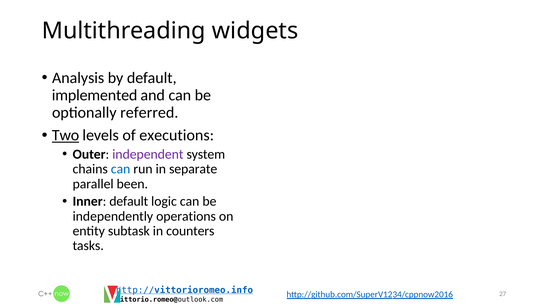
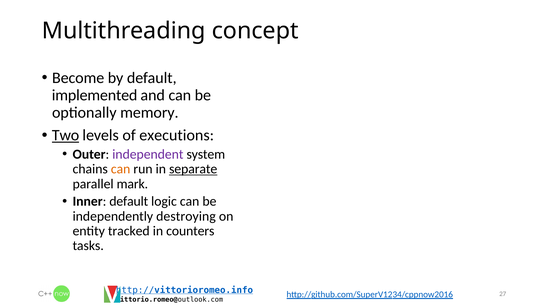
widgets: widgets -> concept (255, 31)
Analysis: Analysis -> Become (78, 78)
referred: referred -> memory (149, 113)
can colour: blue -> orange (121, 169)
separate underline: none -> present (193, 169)
been: been -> mark (132, 184)
operations: operations -> destroying (186, 216)
subtask: subtask -> tracked (129, 231)
